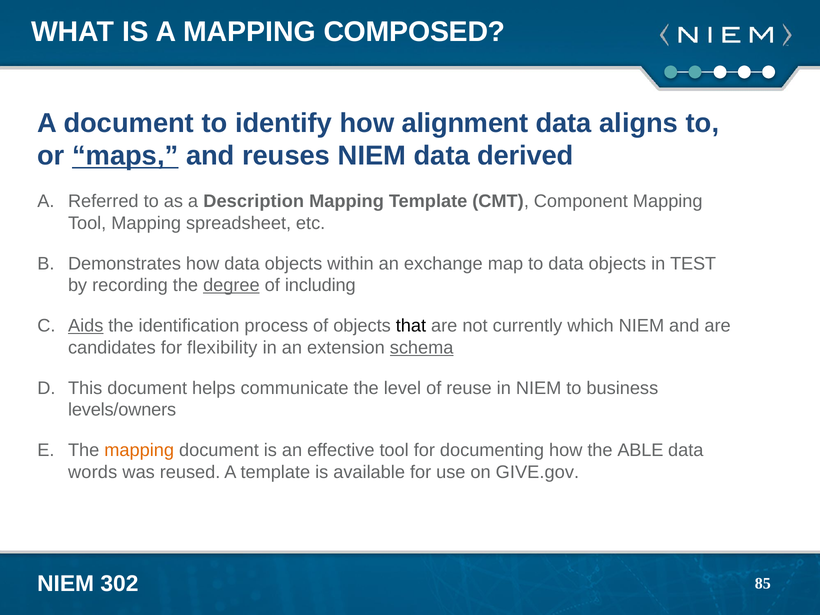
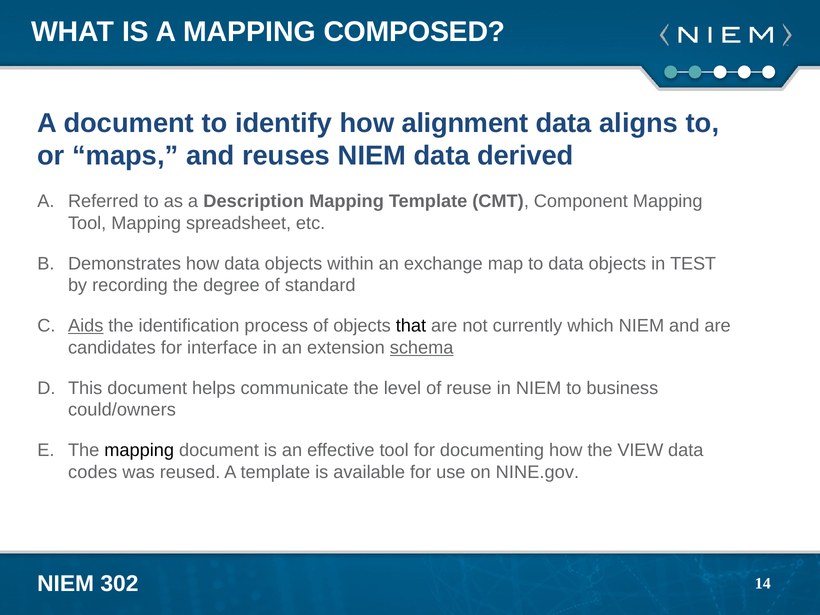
maps underline: present -> none (125, 156)
degree underline: present -> none (231, 285)
including: including -> standard (320, 285)
flexibility: flexibility -> interface (222, 348)
levels/owners: levels/owners -> could/owners (122, 410)
mapping colour: orange -> black (139, 450)
ABLE: ABLE -> VIEW (640, 450)
words: words -> codes (93, 472)
GIVE.gov: GIVE.gov -> NINE.gov (537, 472)
85: 85 -> 14 (763, 584)
